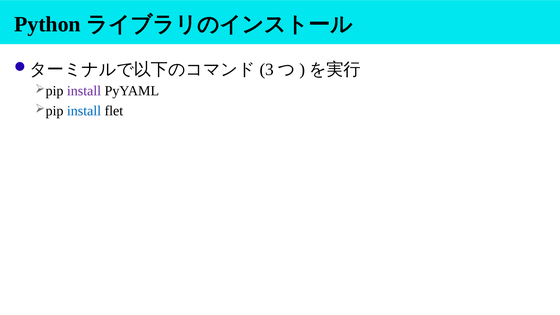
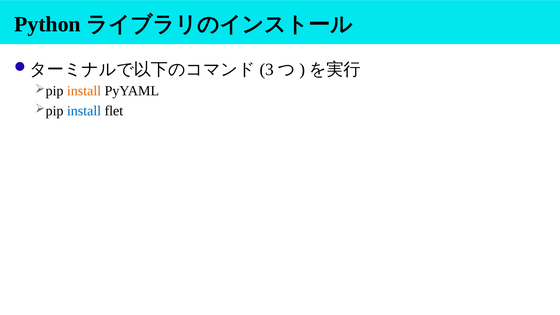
install colour: purple -> orange (84, 91)
